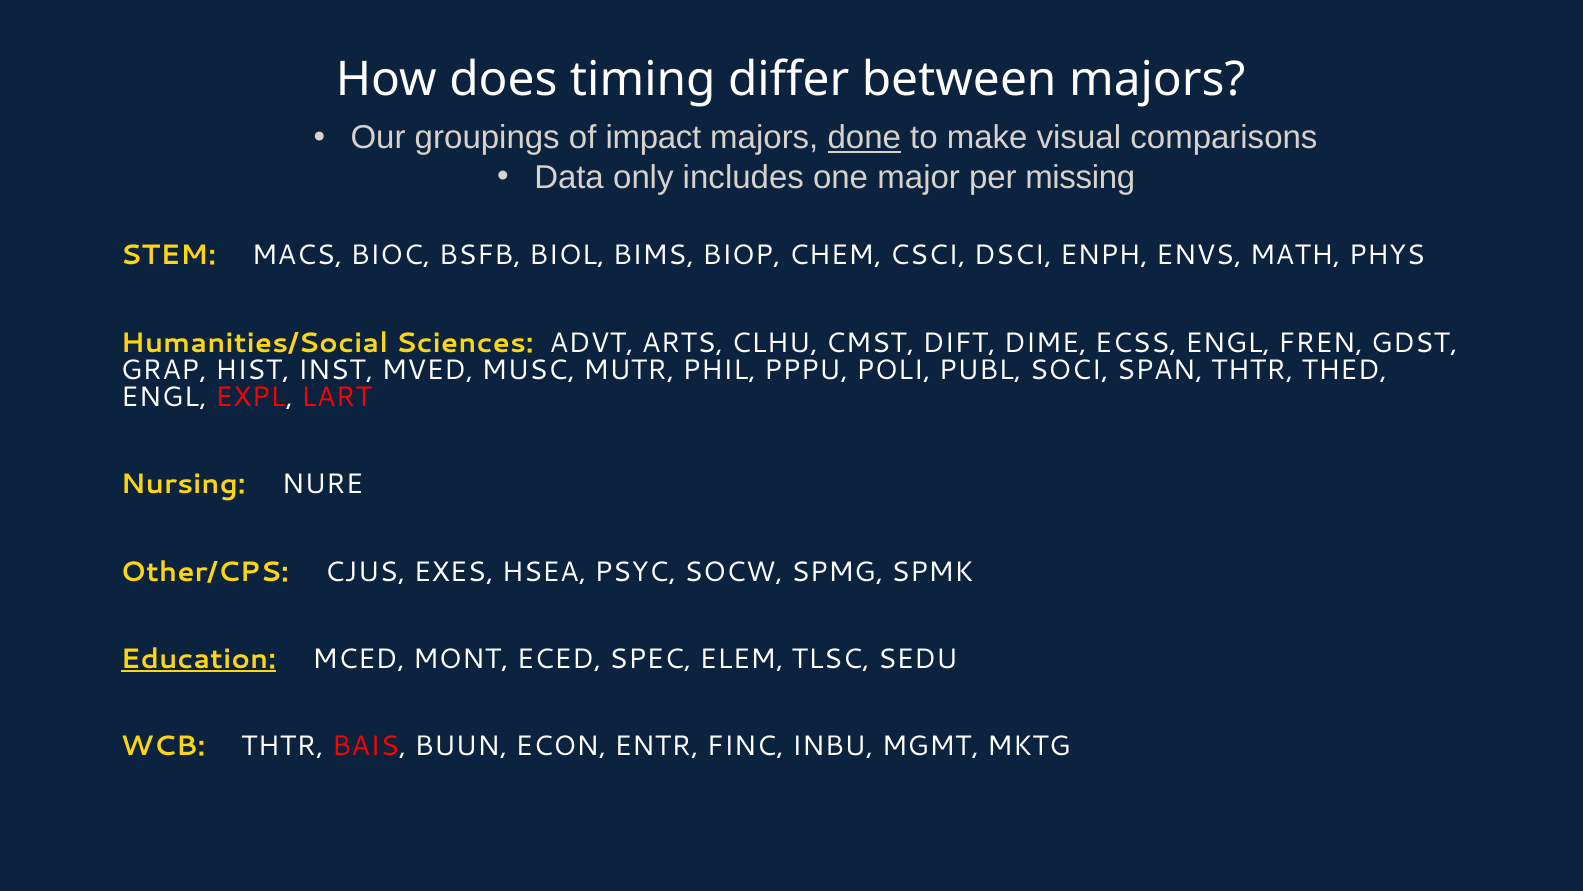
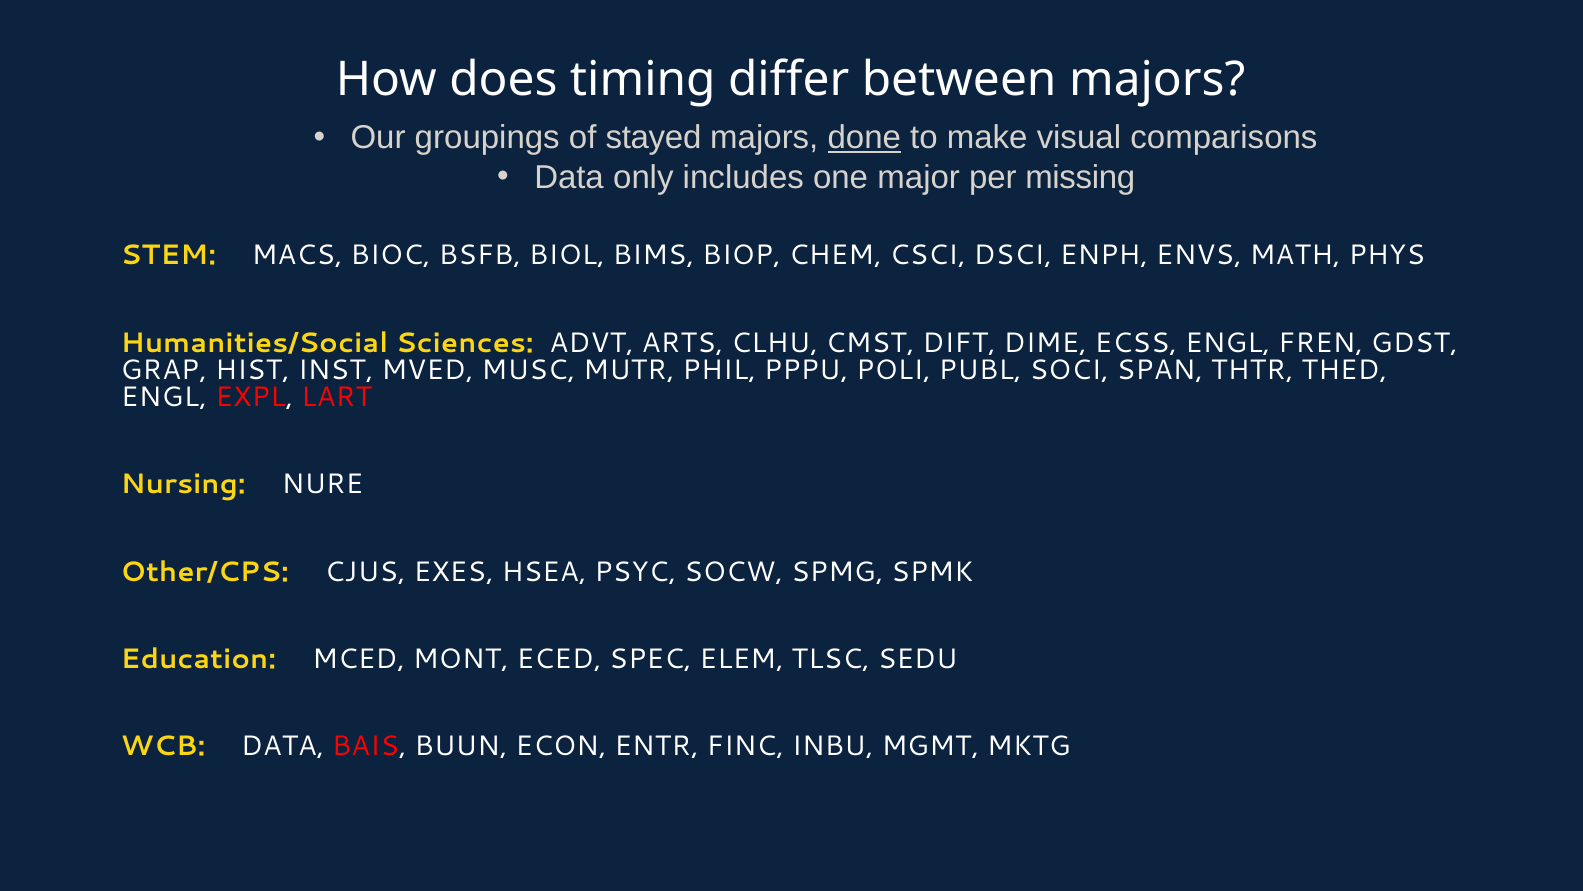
impact: impact -> stayed (653, 138)
Education underline: present -> none (198, 659)
WCB THTR: THTR -> DATA (283, 746)
